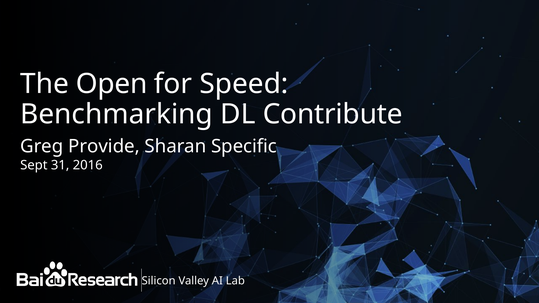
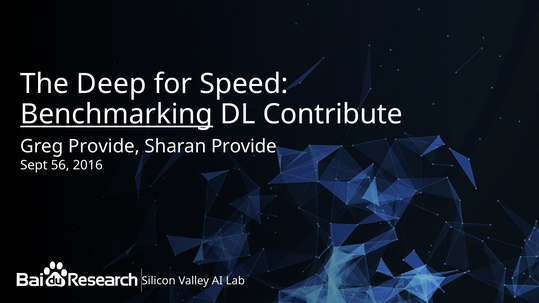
Open: Open -> Deep (111, 84)
Benchmarking underline: none -> present (117, 114)
Sharan Specific: Specific -> Provide (244, 146)
31: 31 -> 56 (60, 165)
